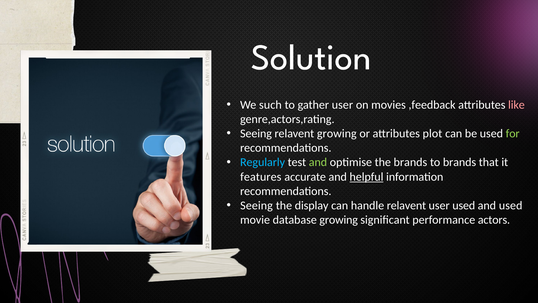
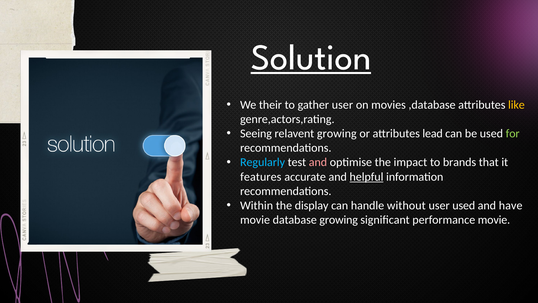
Solution underline: none -> present (311, 57)
such: such -> their (270, 105)
,feedback: ,feedback -> ,database (432, 105)
like colour: pink -> yellow (516, 105)
plot: plot -> lead (433, 133)
and colour: light green -> pink (318, 162)
the brands: brands -> impact (410, 162)
Seeing: Seeing -> Within (257, 205)
handle relavent: relavent -> without (406, 205)
and used: used -> have (511, 205)
performance actors: actors -> movie (494, 220)
